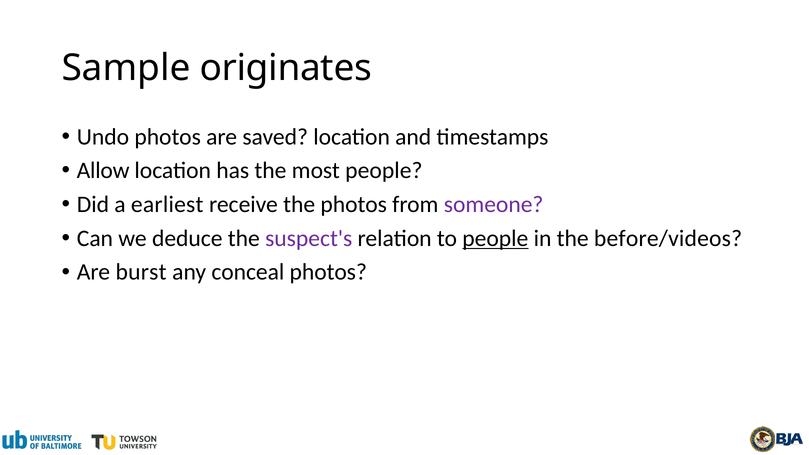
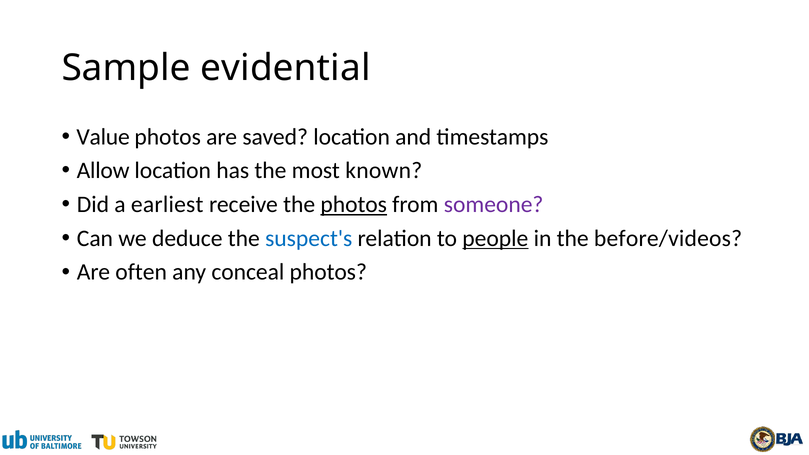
originates: originates -> evidential (286, 68)
Undo: Undo -> Value (103, 137)
most people: people -> known (384, 171)
photos underline: none -> present (354, 204)
suspect's colour: purple -> blue (309, 238)
burst: burst -> often (141, 272)
